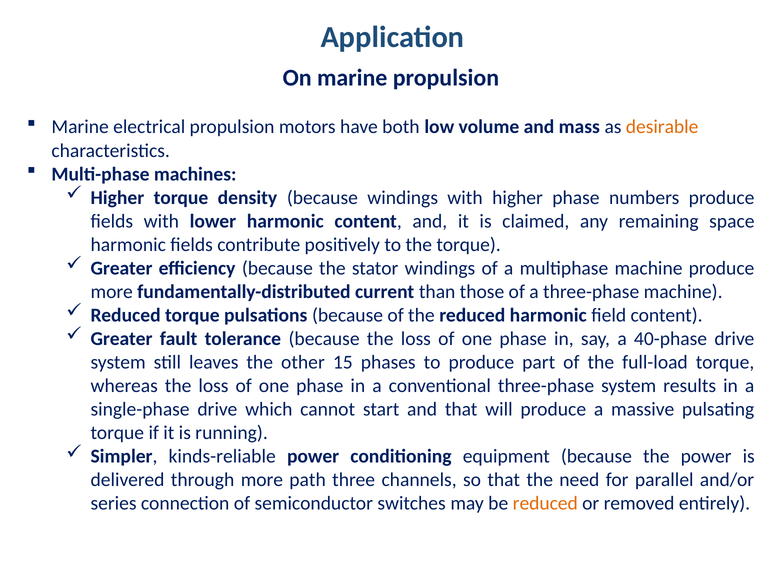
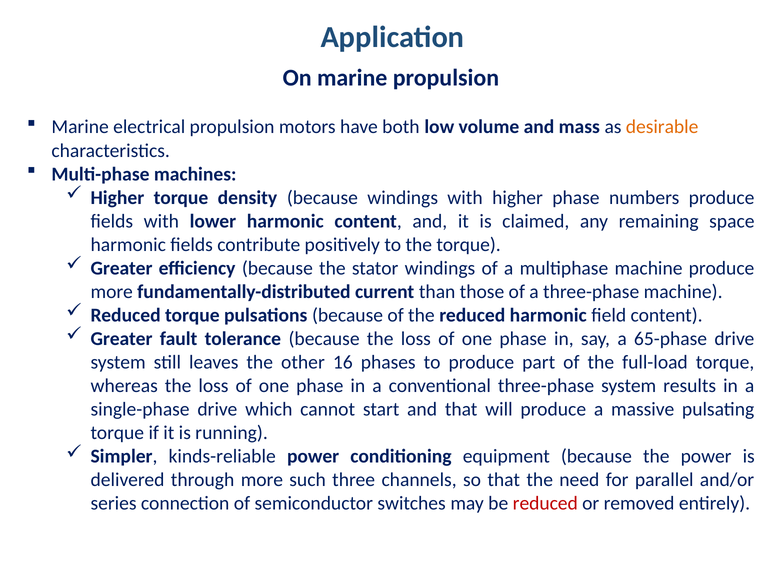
40-phase: 40-phase -> 65-phase (671, 338)
15: 15 -> 16 (343, 362)
path: path -> such (308, 479)
reduced colour: orange -> red (545, 503)
